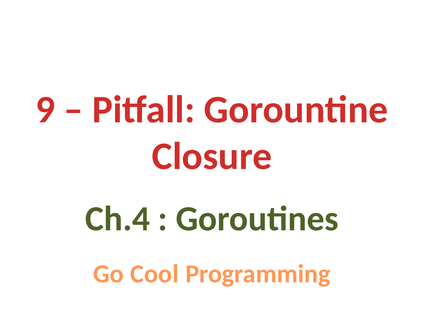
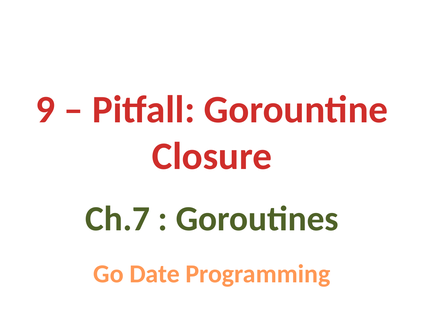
Ch.4: Ch.4 -> Ch.7 (118, 219)
Cool: Cool -> Date (155, 274)
